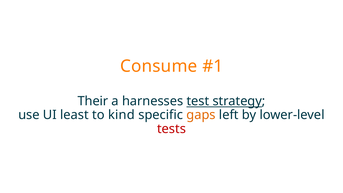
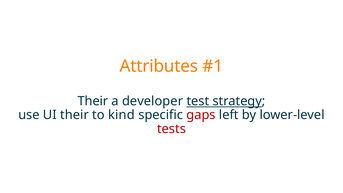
Consume: Consume -> Attributes (159, 66)
harnesses: harnesses -> developer (153, 101)
UI least: least -> their (74, 115)
gaps colour: orange -> red (201, 115)
